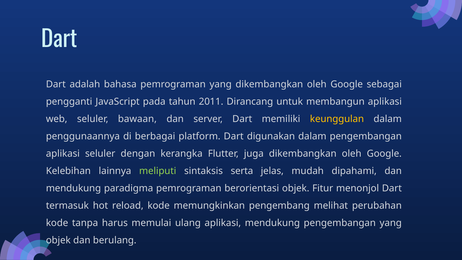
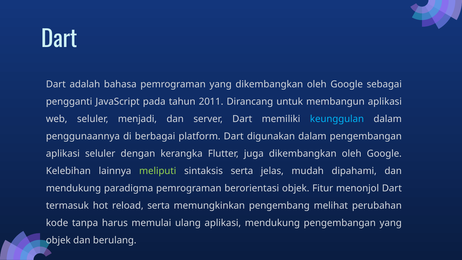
bawaan: bawaan -> menjadi (137, 119)
keunggulan colour: yellow -> light blue (337, 119)
reload kode: kode -> serta (159, 206)
